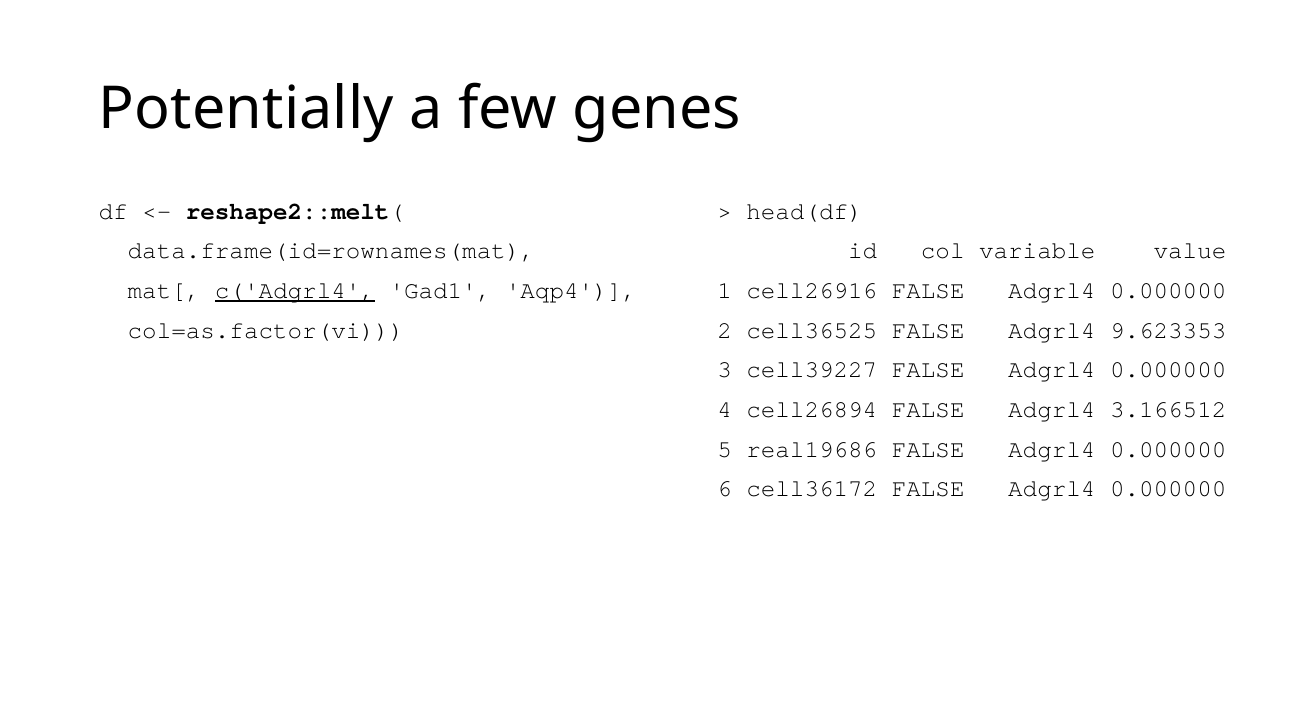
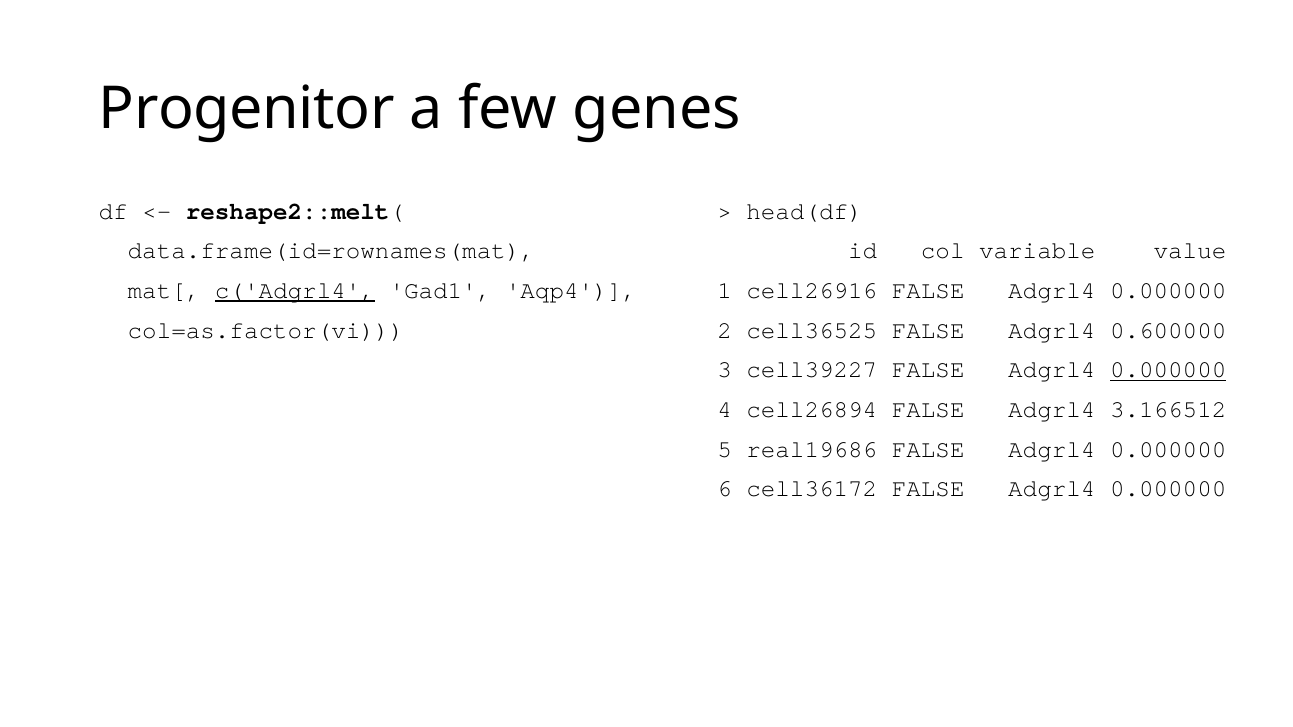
Potentially: Potentially -> Progenitor (247, 109)
9.623353: 9.623353 -> 0.600000 (1168, 330)
0.000000 underline: none -> present (1168, 370)
